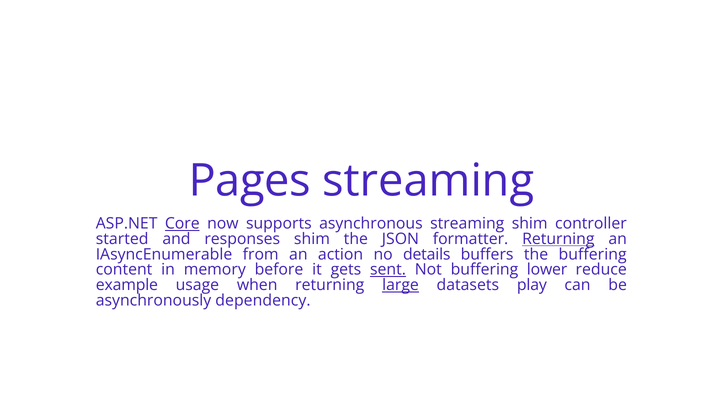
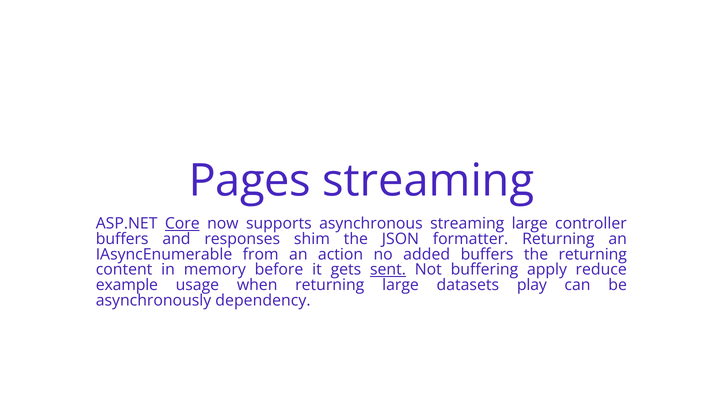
streaming shim: shim -> large (530, 223)
started: started -> buffers (122, 239)
Returning underline: present -> none (558, 239)
details: details -> added (427, 254)
the buffering: buffering -> returning (593, 254)
lower: lower -> apply (547, 270)
large underline: present -> none (401, 285)
